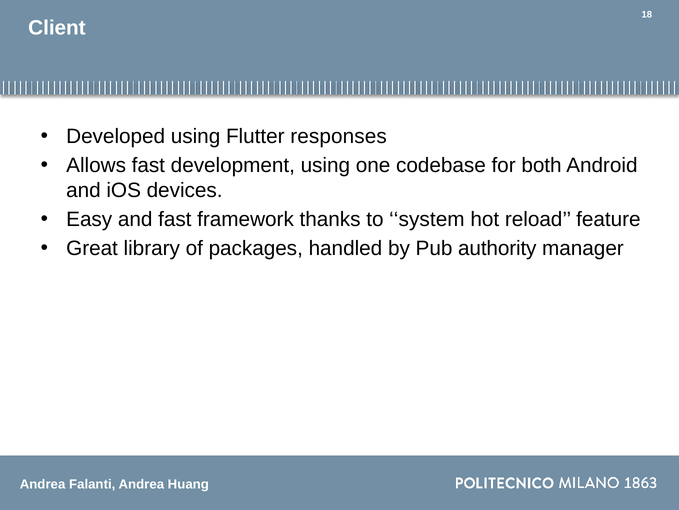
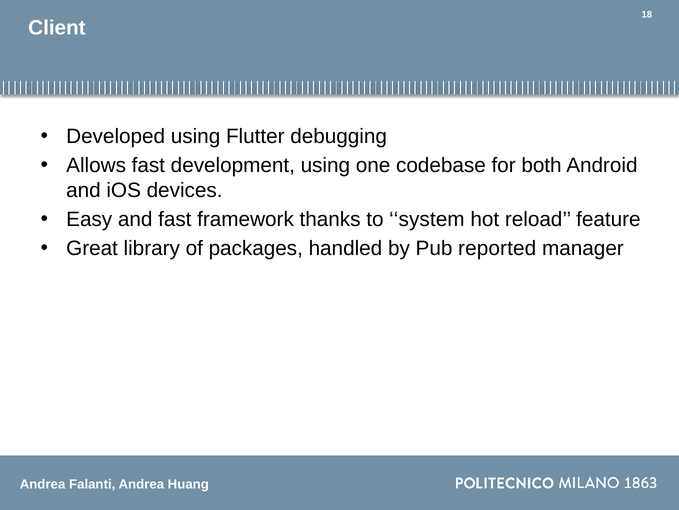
responses: responses -> debugging (339, 136)
authority: authority -> reported (497, 248)
